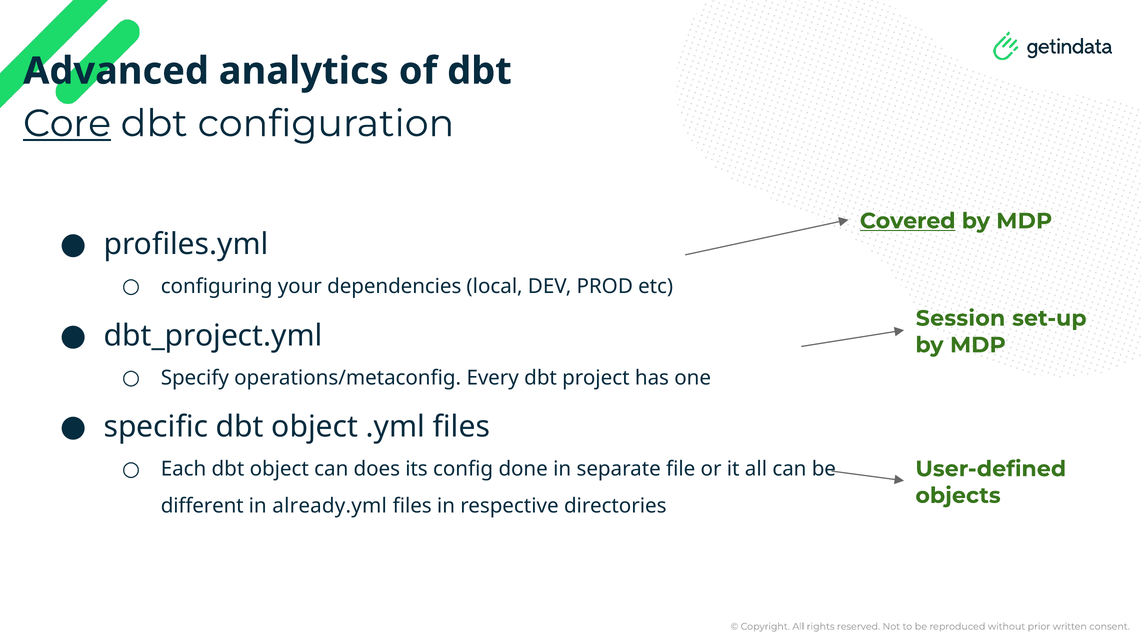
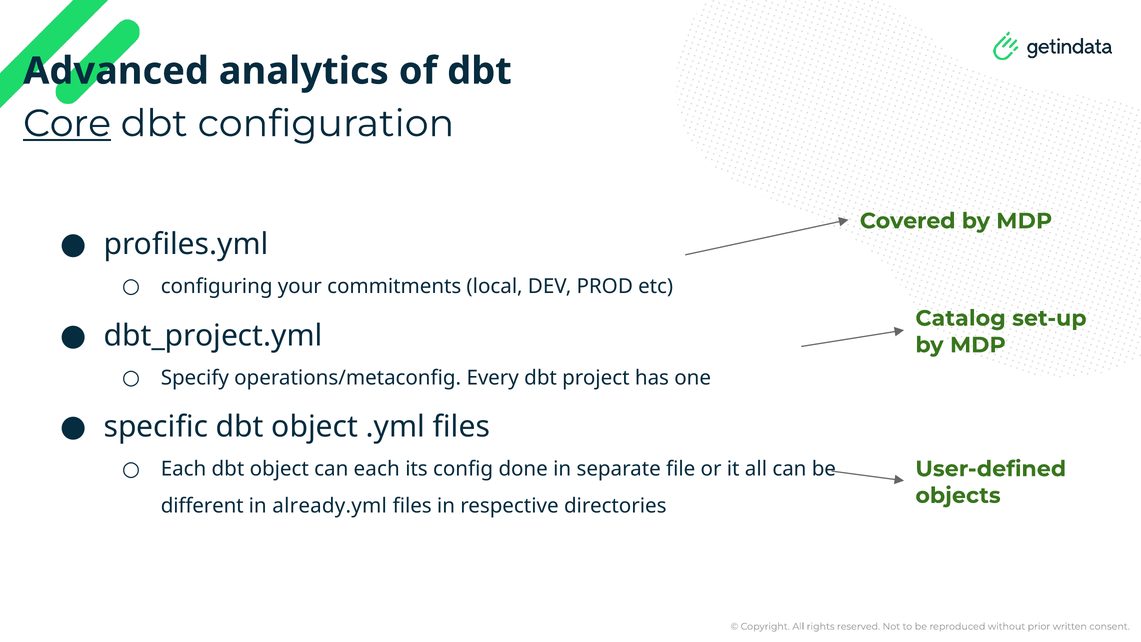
Covered underline: present -> none (908, 221)
dependencies: dependencies -> commitments (394, 286)
Session: Session -> Catalog (961, 318)
can does: does -> each (377, 469)
